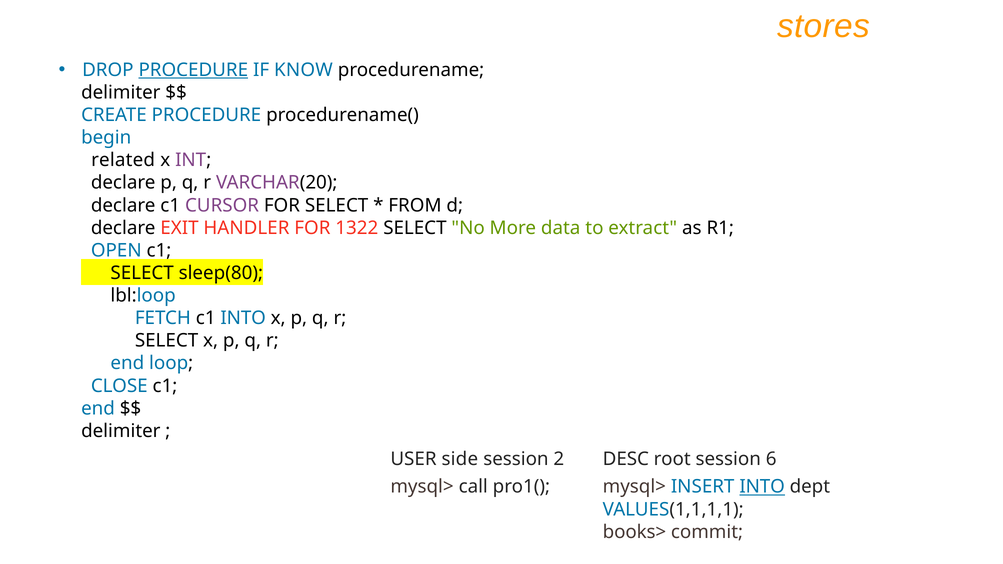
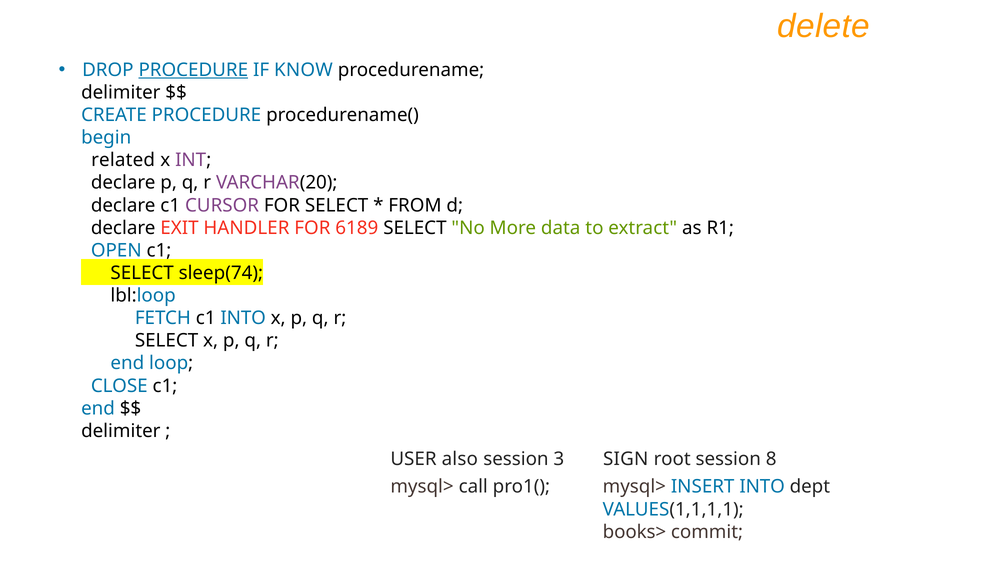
stores: stores -> delete (824, 26)
1322: 1322 -> 6189 (357, 228)
sleep(80: sleep(80 -> sleep(74 (221, 273)
side: side -> also (460, 459)
2: 2 -> 3 (559, 459)
DESC: DESC -> SIGN (626, 459)
6: 6 -> 8 (771, 459)
INTO underline: present -> none (762, 487)
